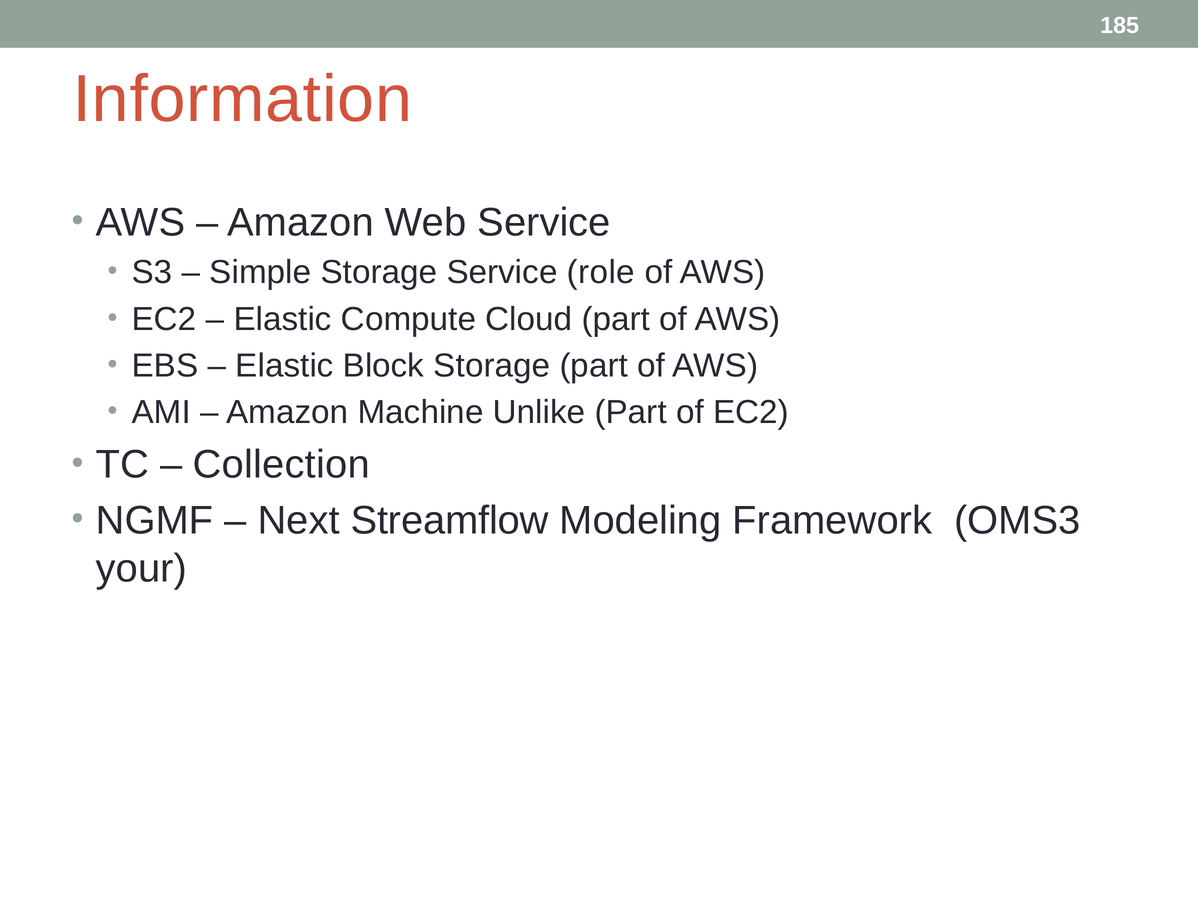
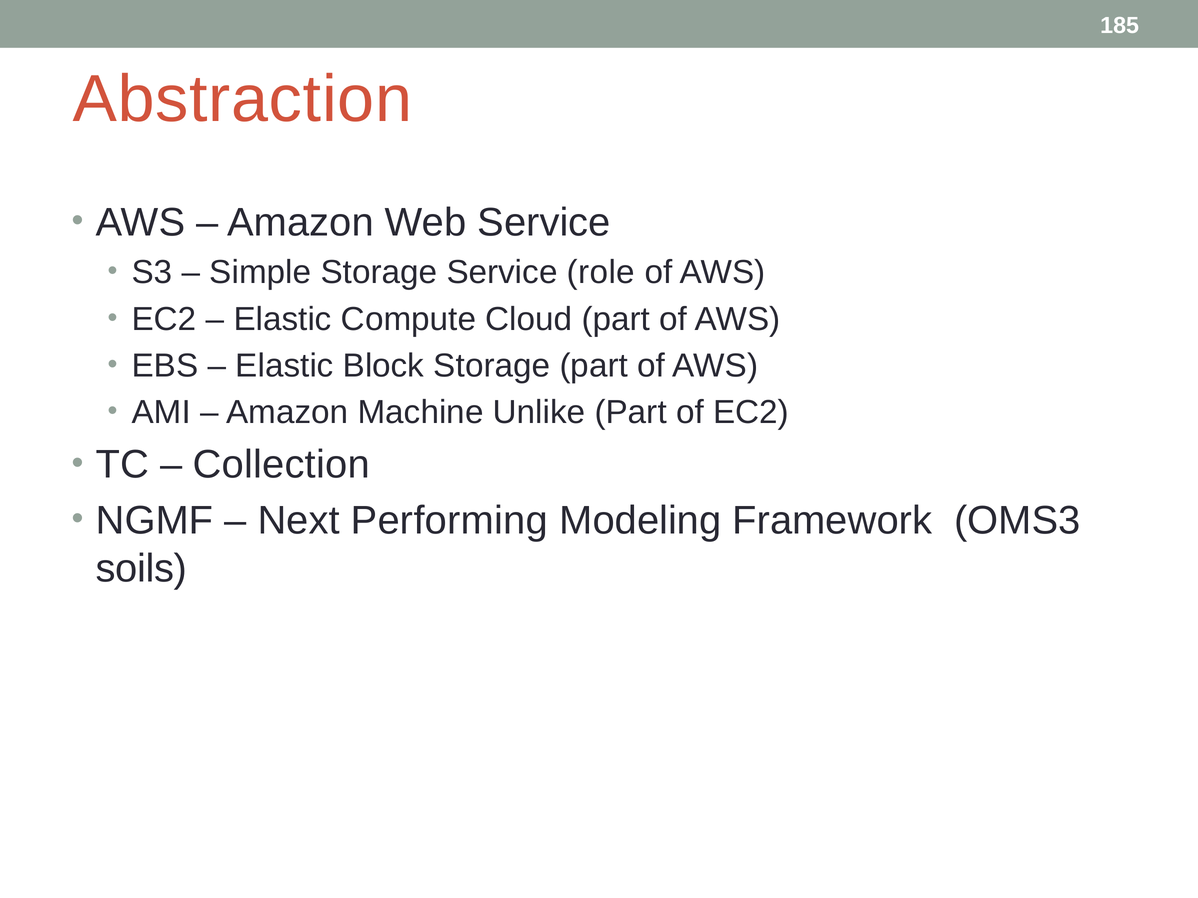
Information: Information -> Abstraction (242, 99)
Streamflow: Streamflow -> Performing (449, 521)
your: your -> soils (142, 569)
